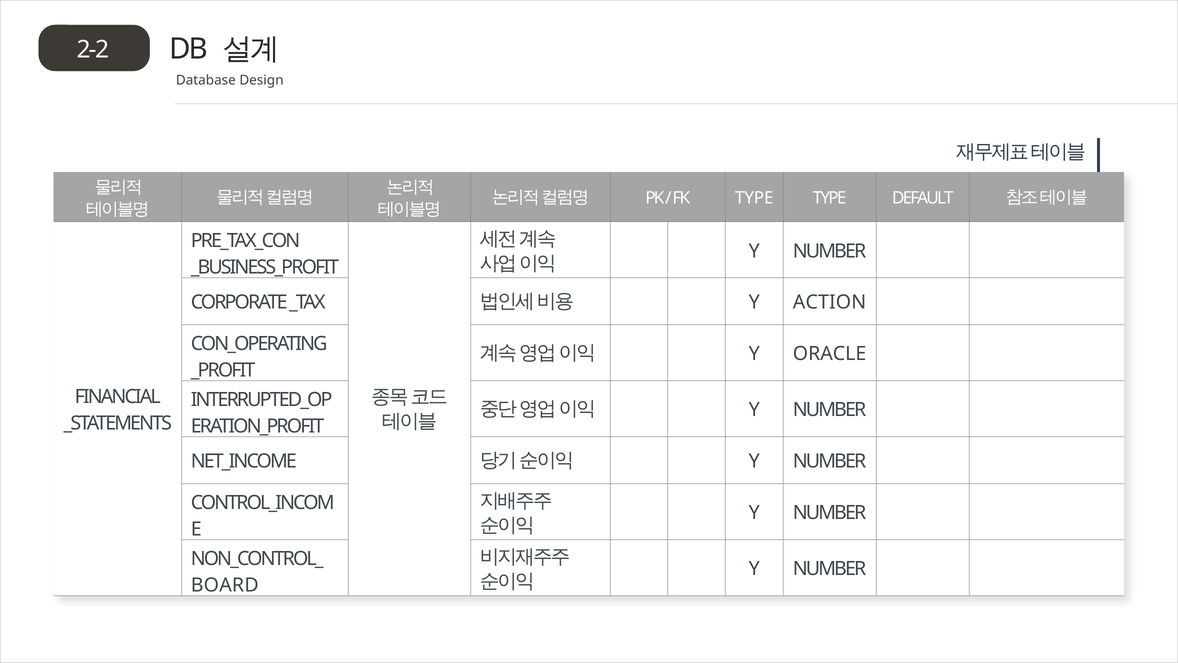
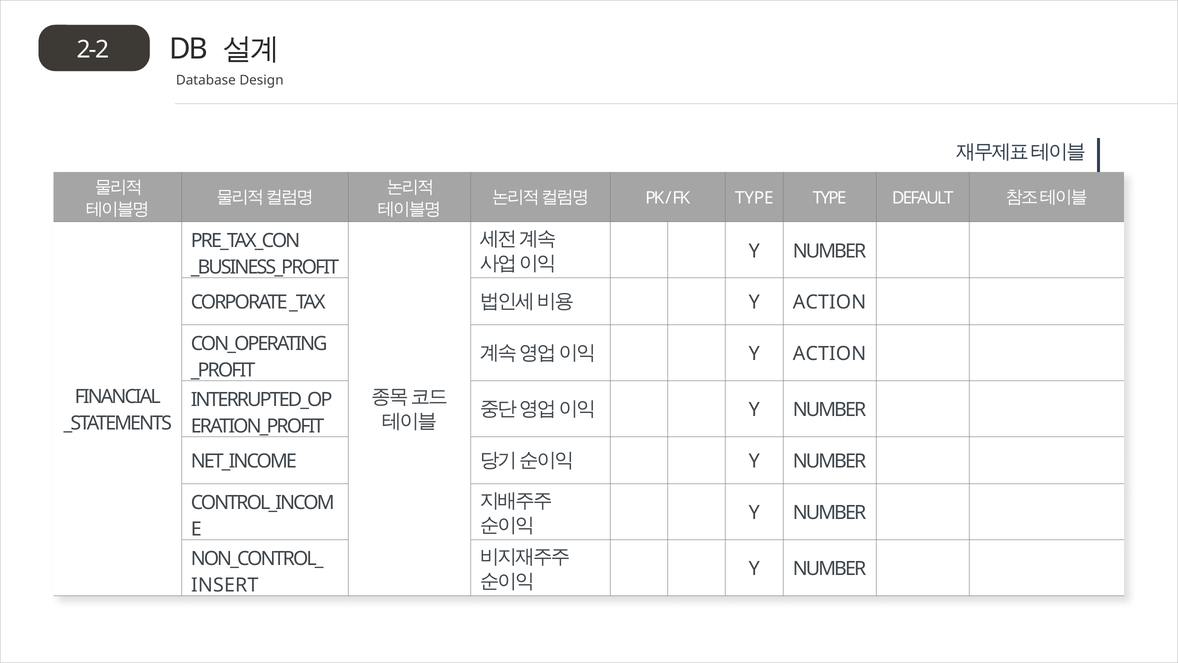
ORACLE: ORACLE -> ACTION (830, 354)
BOARD: BOARD -> INSERT (225, 585)
